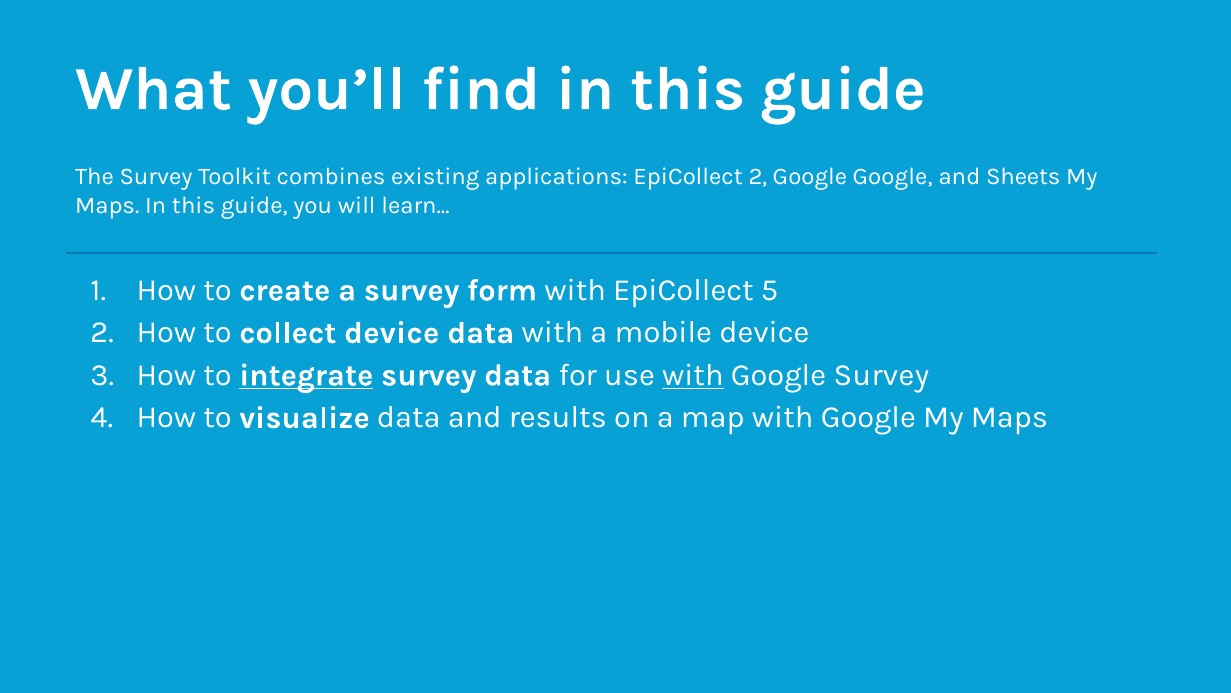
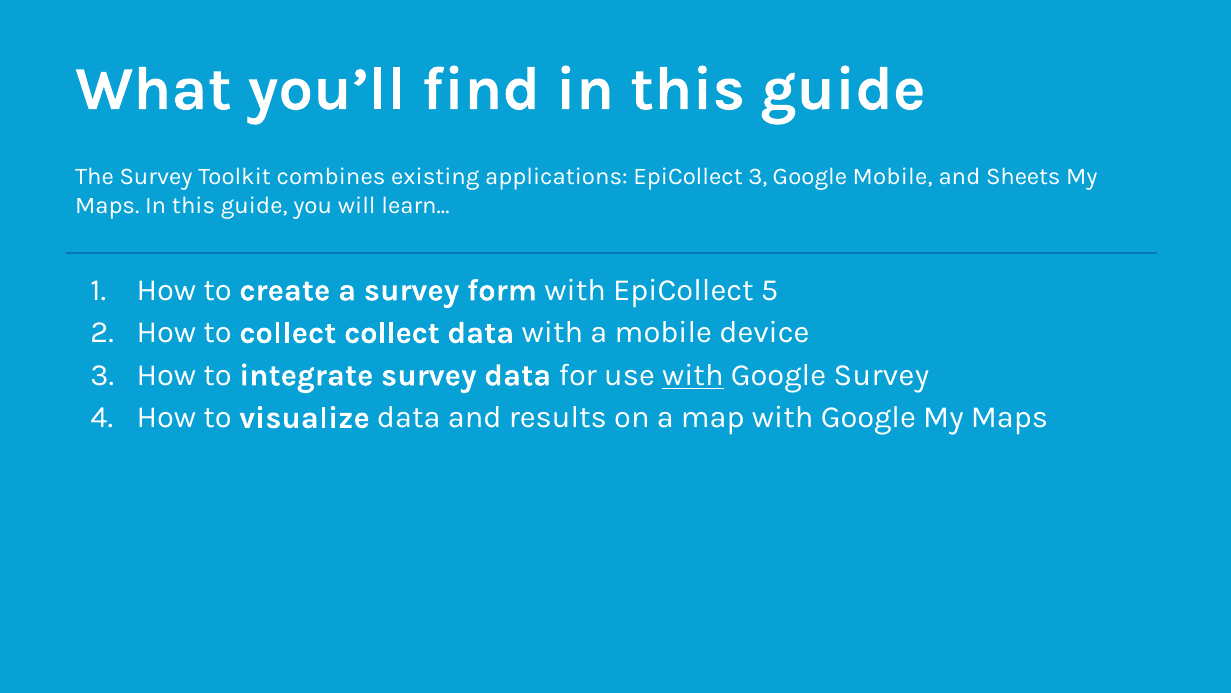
EpiCollect 2: 2 -> 3 (758, 177)
Google Google: Google -> Mobile (893, 177)
collect device: device -> collect (392, 332)
integrate underline: present -> none (306, 375)
